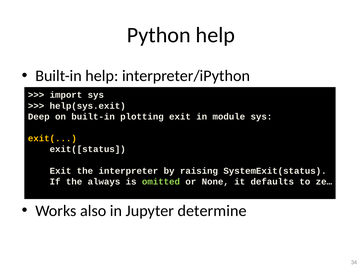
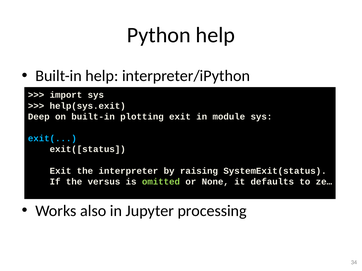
exit( colour: yellow -> light blue (52, 139)
always: always -> versus (104, 182)
determine: determine -> processing (212, 211)
